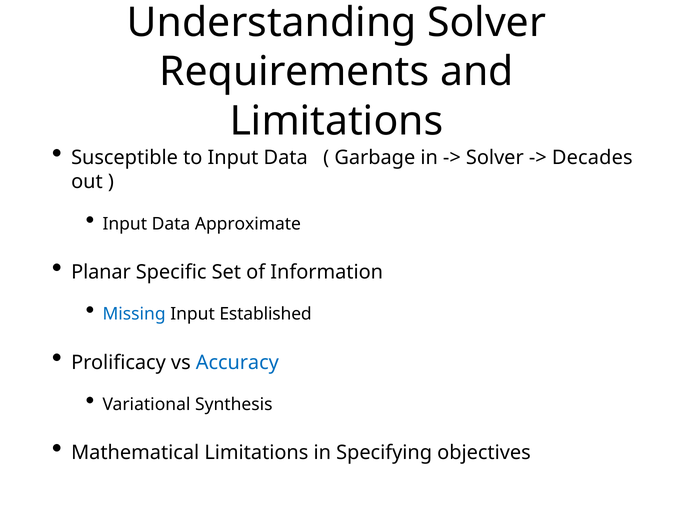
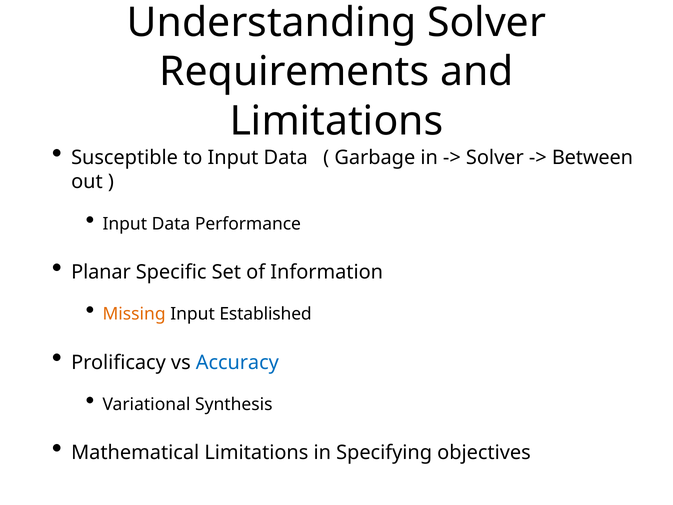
Decades: Decades -> Between (592, 158)
Approximate: Approximate -> Performance (248, 224)
Missing colour: blue -> orange (134, 314)
